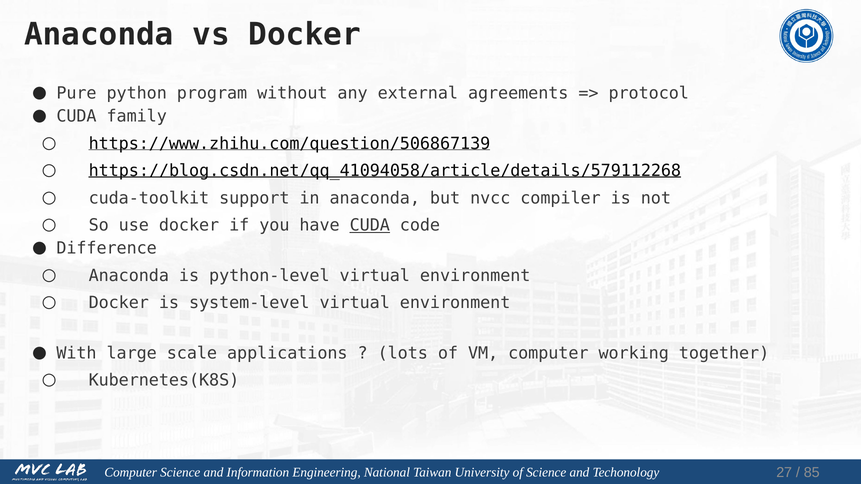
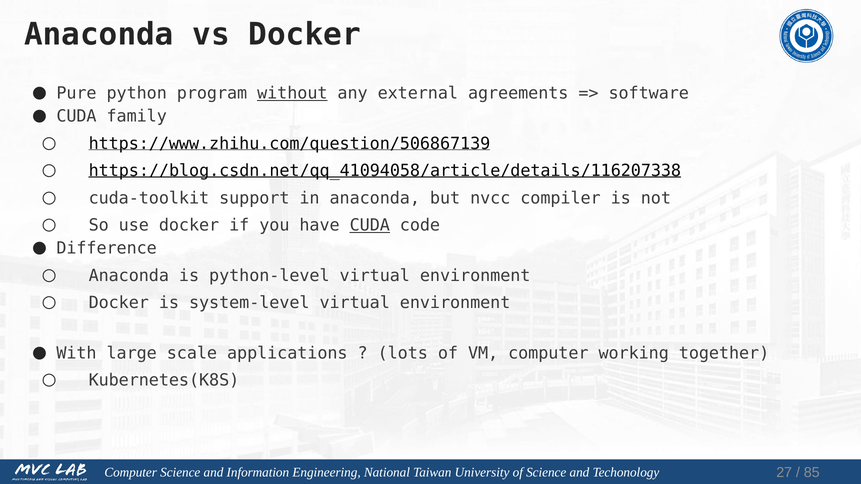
without underline: none -> present (292, 93)
protocol: protocol -> software (649, 93)
https://blog.csdn.net/qq_41094058/article/details/579112268: https://blog.csdn.net/qq_41094058/article/details/579112268 -> https://blog.csdn.net/qq_41094058/article/details/116207338 (385, 171)
